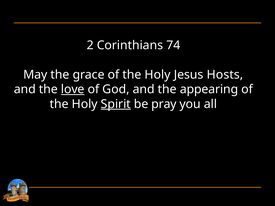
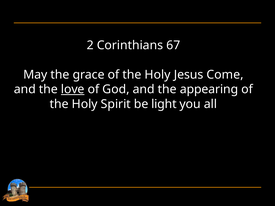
74: 74 -> 67 (173, 45)
Hosts: Hosts -> Come (225, 75)
Spirit underline: present -> none (116, 104)
pray: pray -> light (164, 104)
